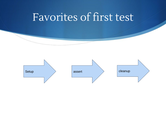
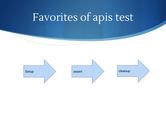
first: first -> apis (103, 17)
